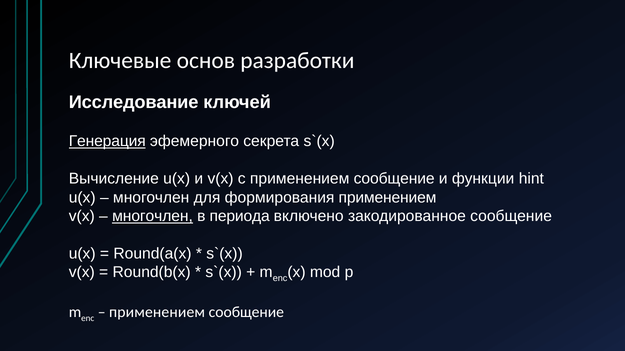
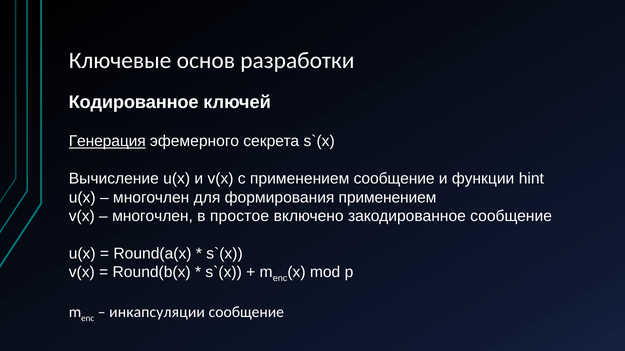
Исследование: Исследование -> Кодированное (134, 103)
многочлен underline: present -> none (153, 217)
периода: периода -> простое (240, 217)
применением: применением -> инкапсуляции (157, 313)
